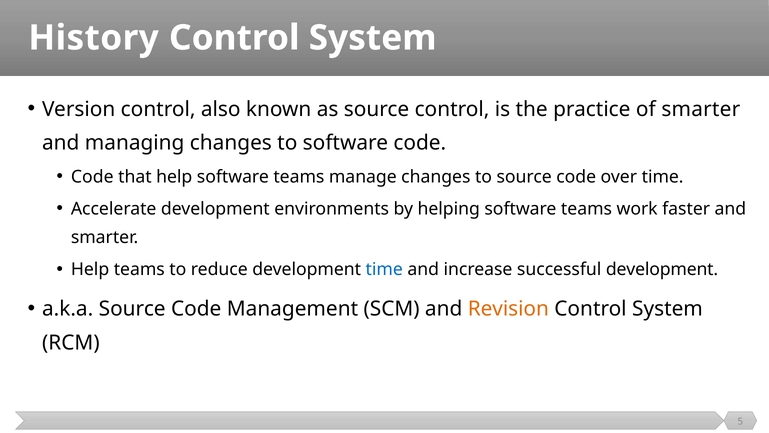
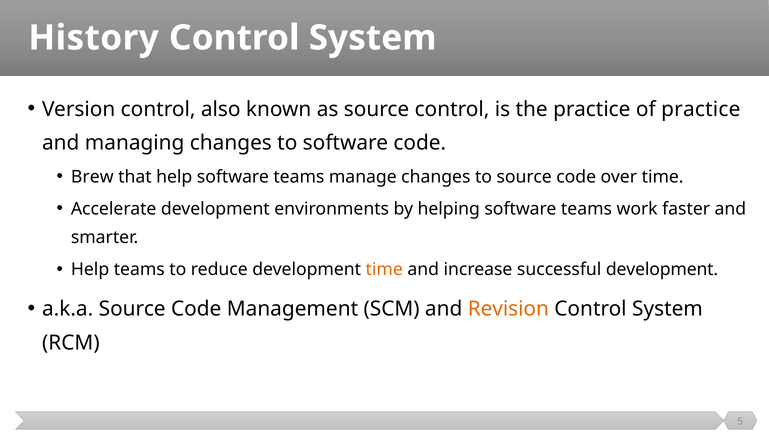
of smarter: smarter -> practice (701, 109)
Code: Code -> Brew (92, 177)
time colour: blue -> orange (384, 269)
